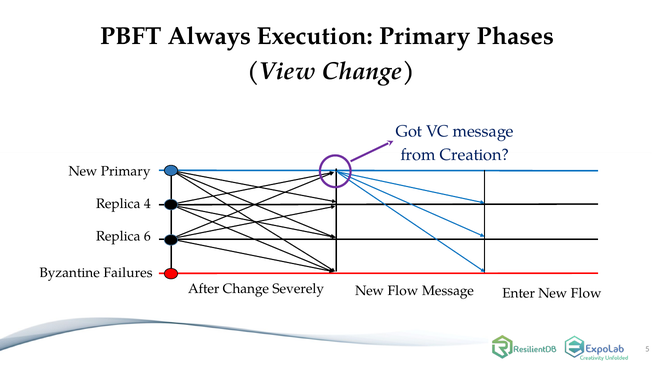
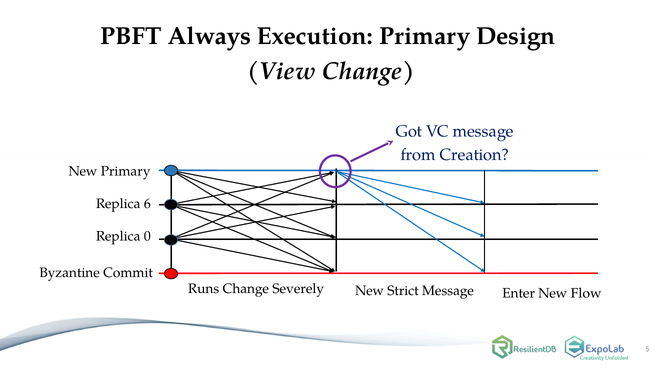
Phases: Phases -> Design (516, 36)
4: 4 -> 6 (147, 204)
6: 6 -> 0 (147, 237)
Failures: Failures -> Commit (128, 273)
After: After -> Runs (204, 289)
Flow: Flow -> Strict (403, 291)
